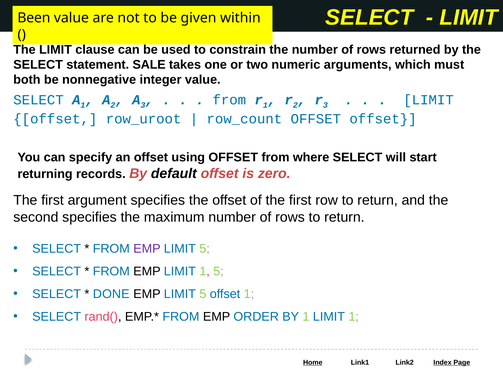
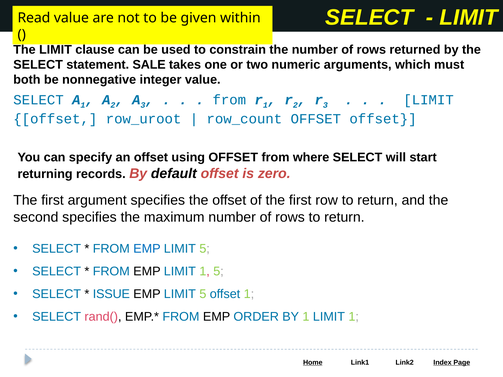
Been: Been -> Read (34, 18)
EMP colour: purple -> blue (147, 249)
DONE: DONE -> ISSUE (111, 294)
